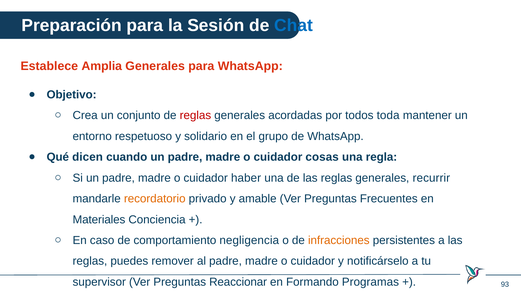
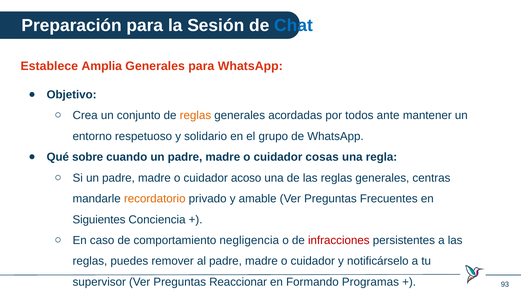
reglas colour: red -> orange (195, 115)
toda: toda -> ante (388, 115)
dicen: dicen -> sobre (88, 157)
haber: haber -> acoso (246, 178)
recurrir: recurrir -> centras (431, 178)
Materiales: Materiales -> Siguientes (99, 220)
infracciones colour: orange -> red (339, 240)
